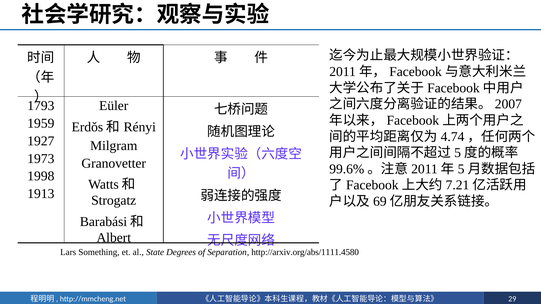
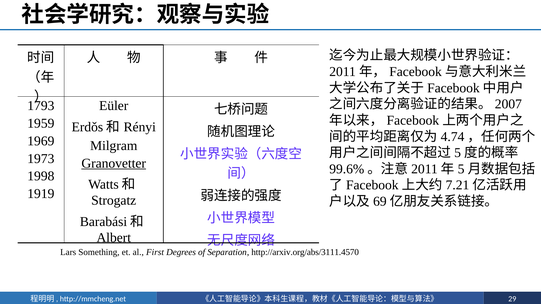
1927: 1927 -> 1969 (41, 141)
Granovetter underline: none -> present (114, 163)
1913: 1913 -> 1919 (41, 194)
State: State -> First (155, 252)
http://arxiv.org/abs/1111.4580: http://arxiv.org/abs/1111.4580 -> http://arxiv.org/abs/3111.4570 (305, 252)
